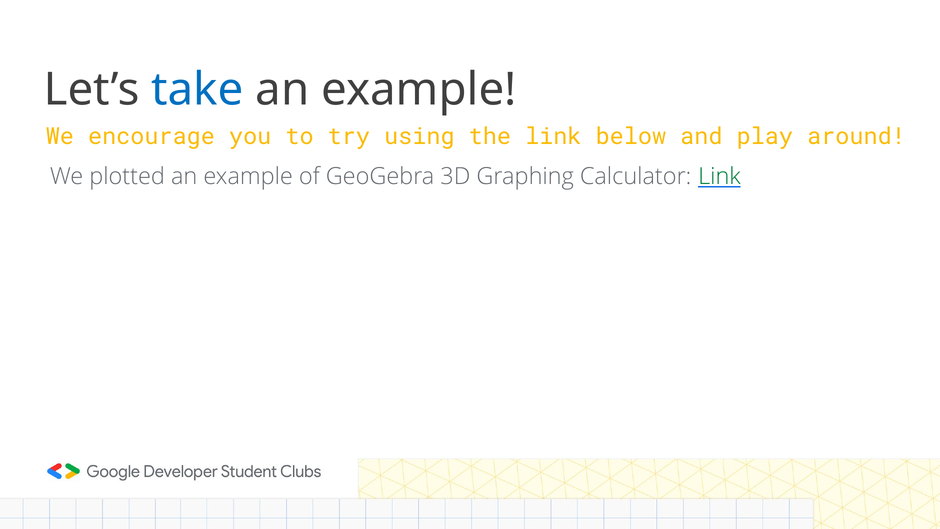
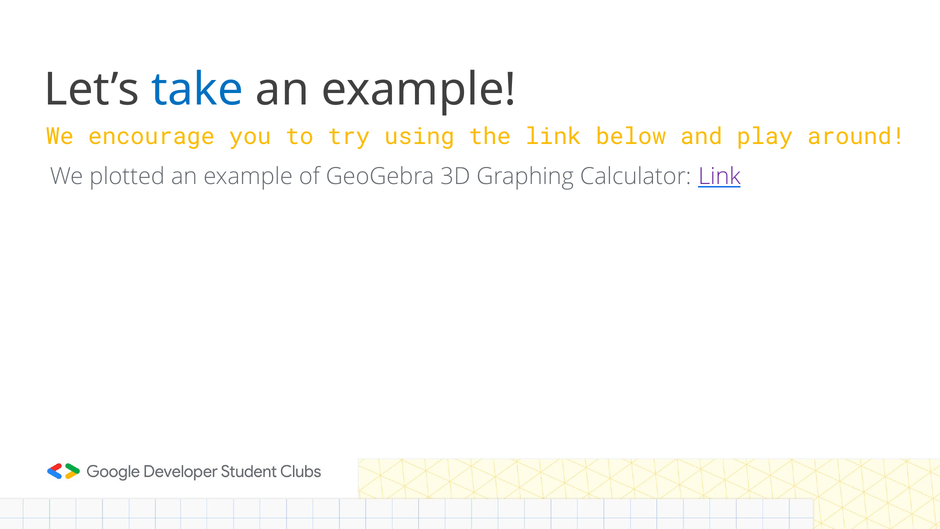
Link colour: green -> purple (719, 177)
